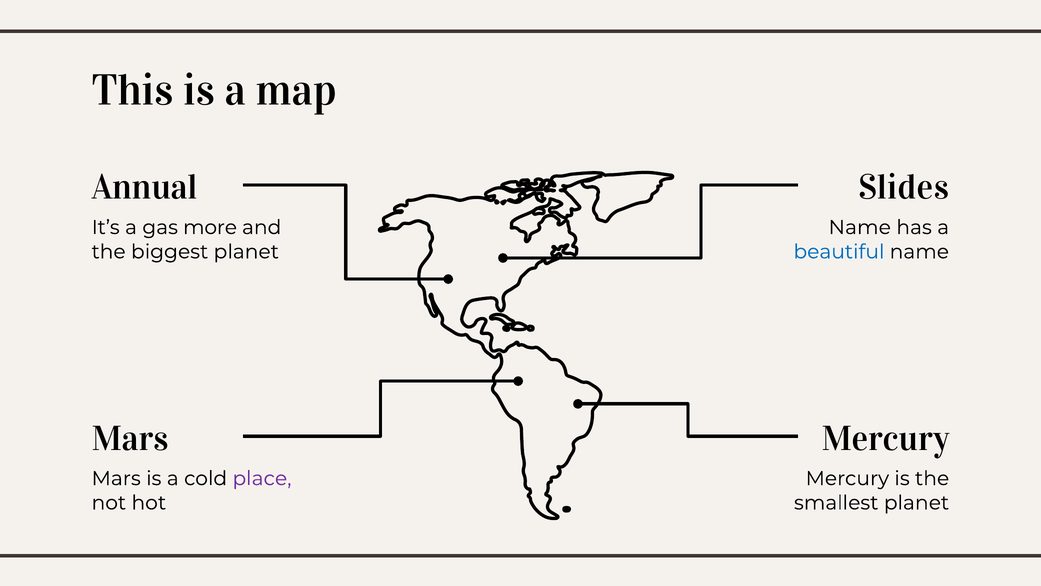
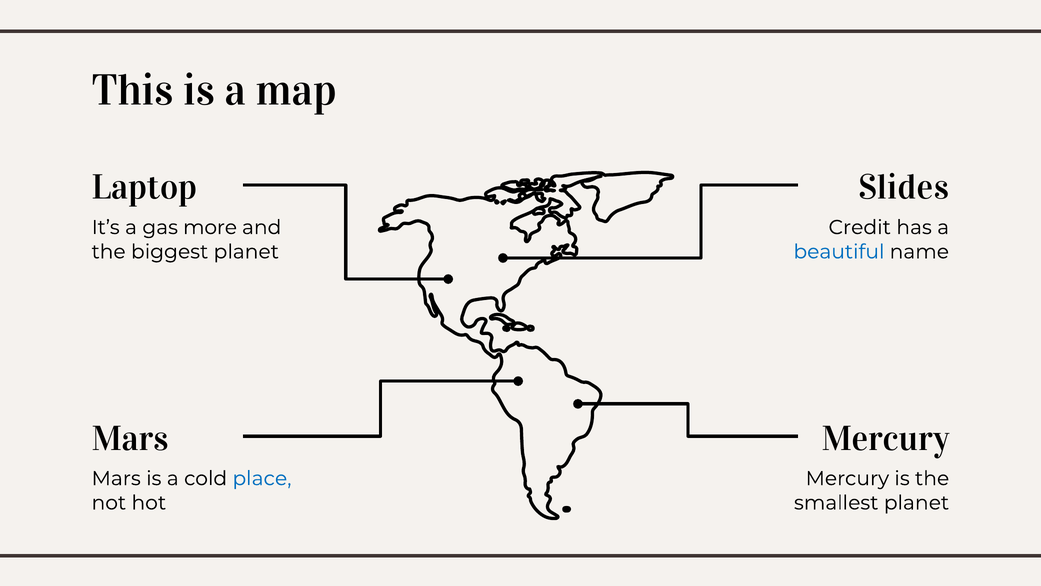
Annual: Annual -> Laptop (144, 187)
Name: Name -> Credit (860, 227)
place colour: purple -> blue (262, 478)
